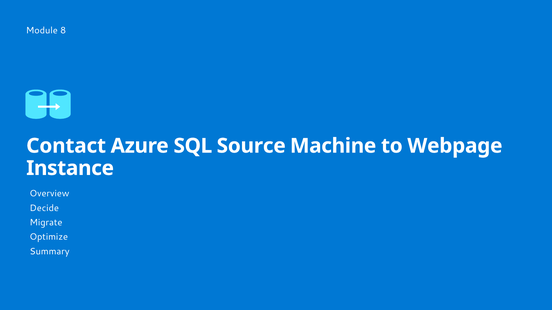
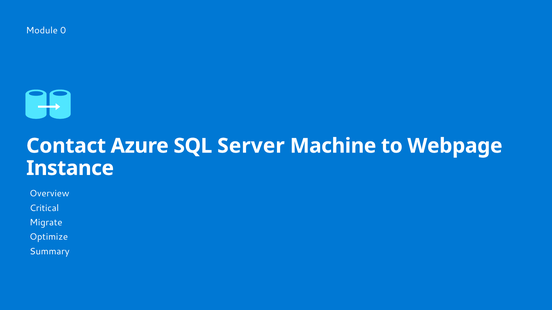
8: 8 -> 0 (63, 31)
Source: Source -> Server (251, 146)
Decide: Decide -> Critical (44, 208)
